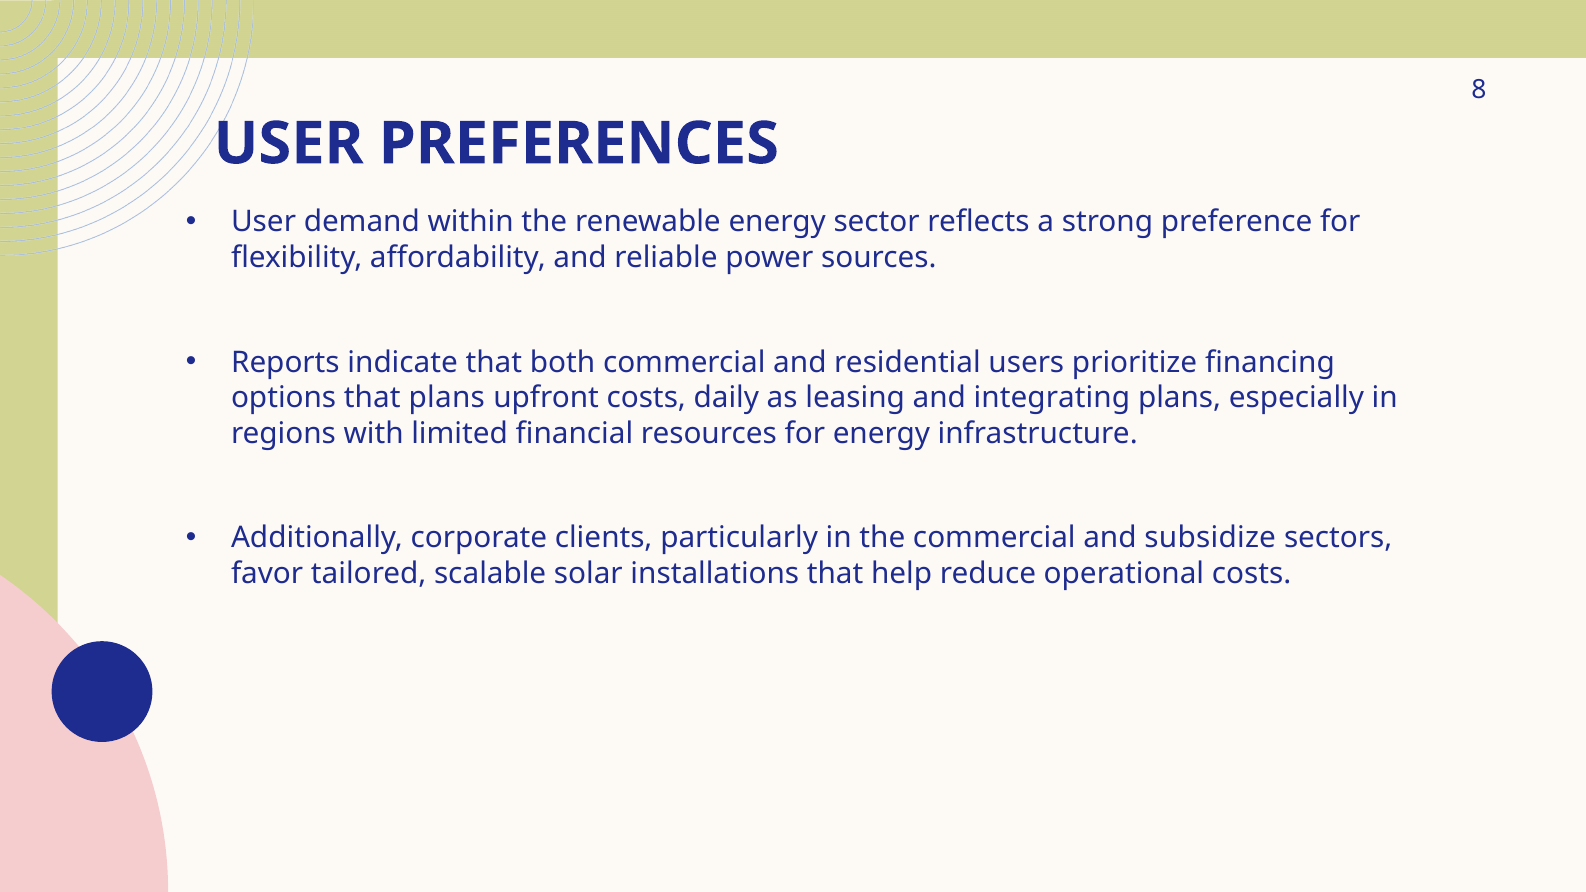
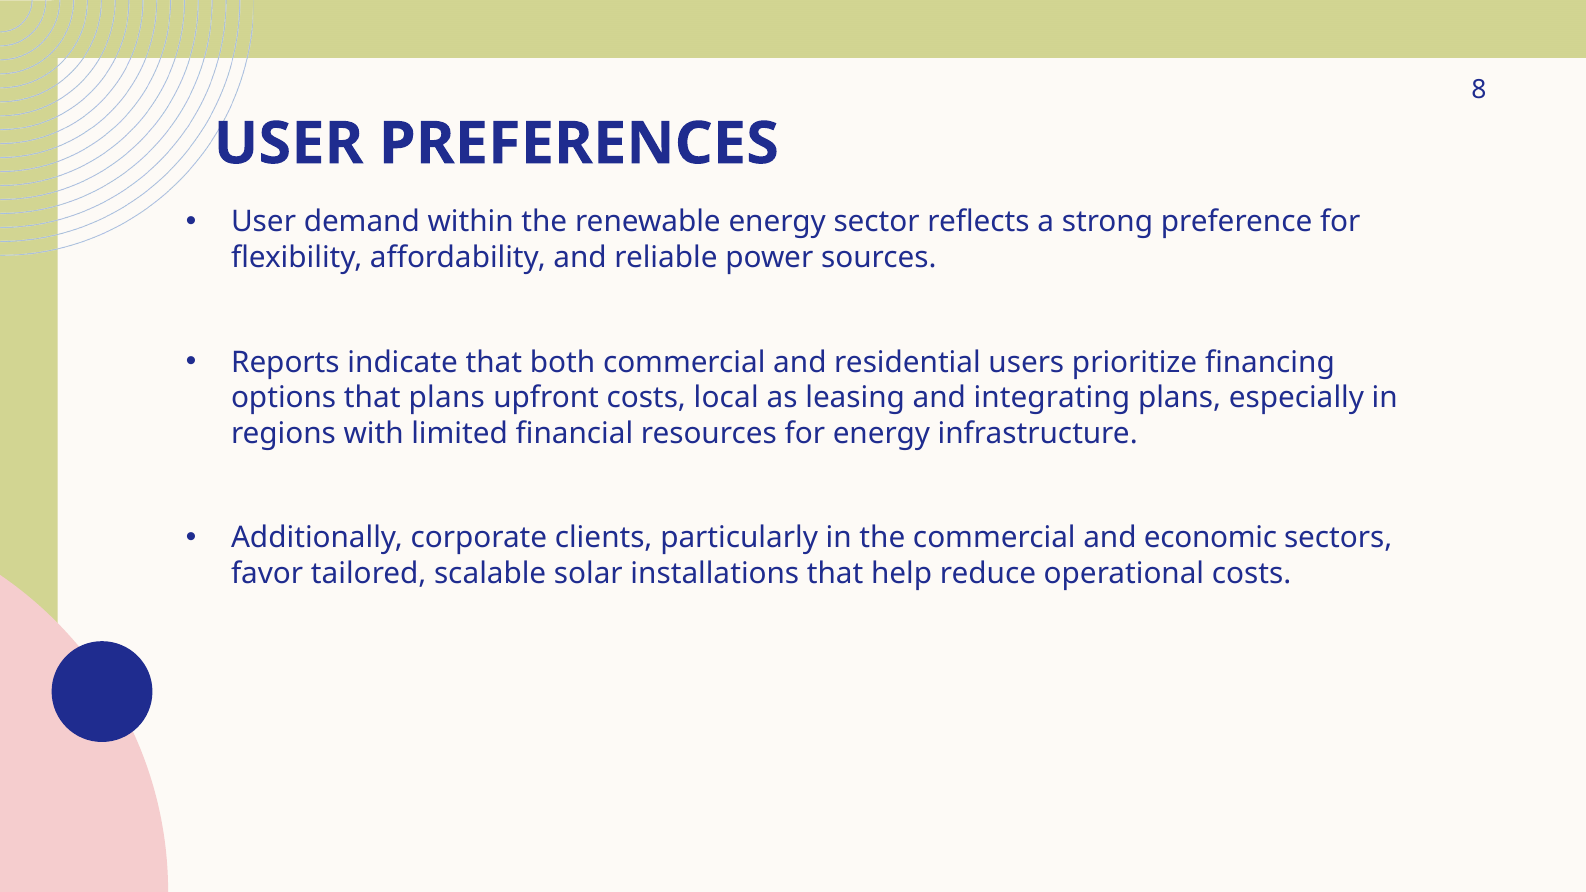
daily: daily -> local (726, 398)
subsidize: subsidize -> economic (1210, 538)
